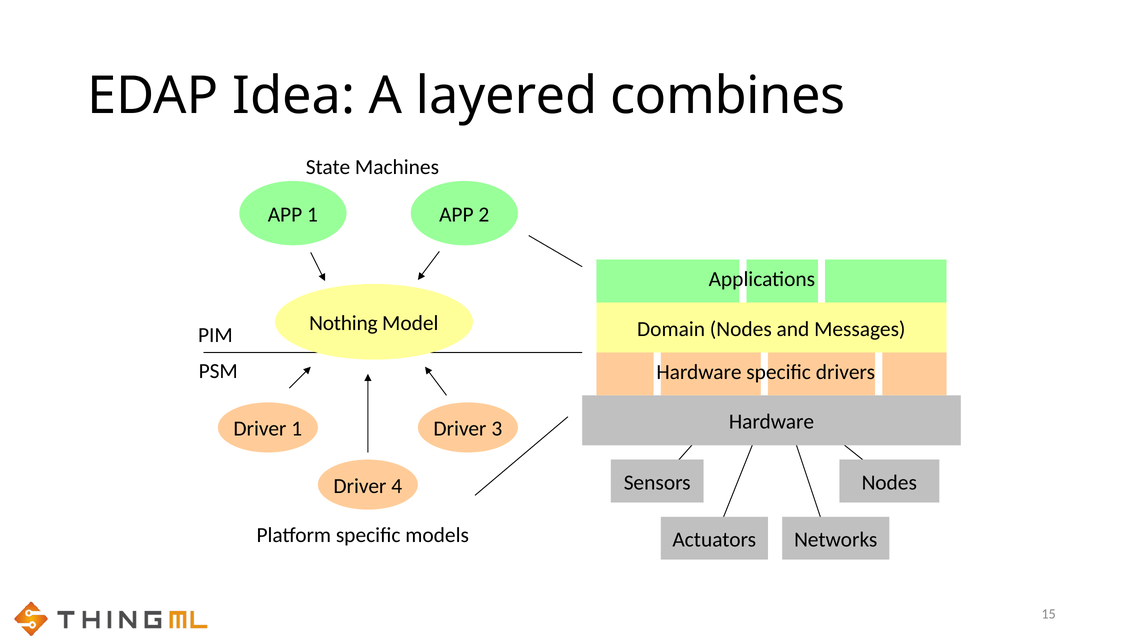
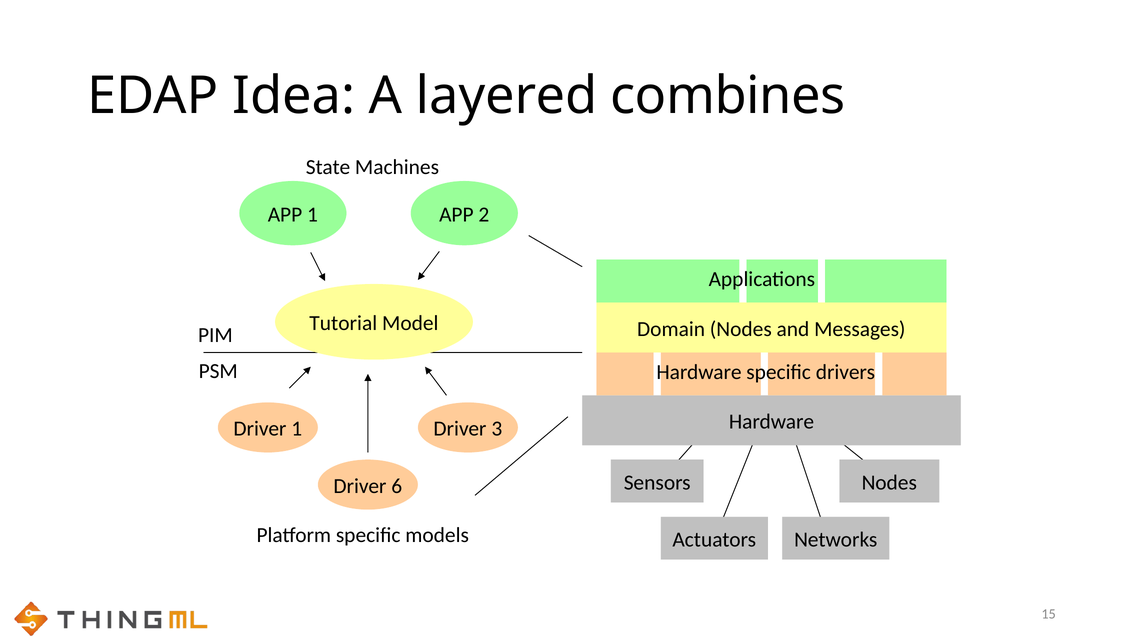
Nothing: Nothing -> Tutorial (343, 323)
4: 4 -> 6 (397, 486)
